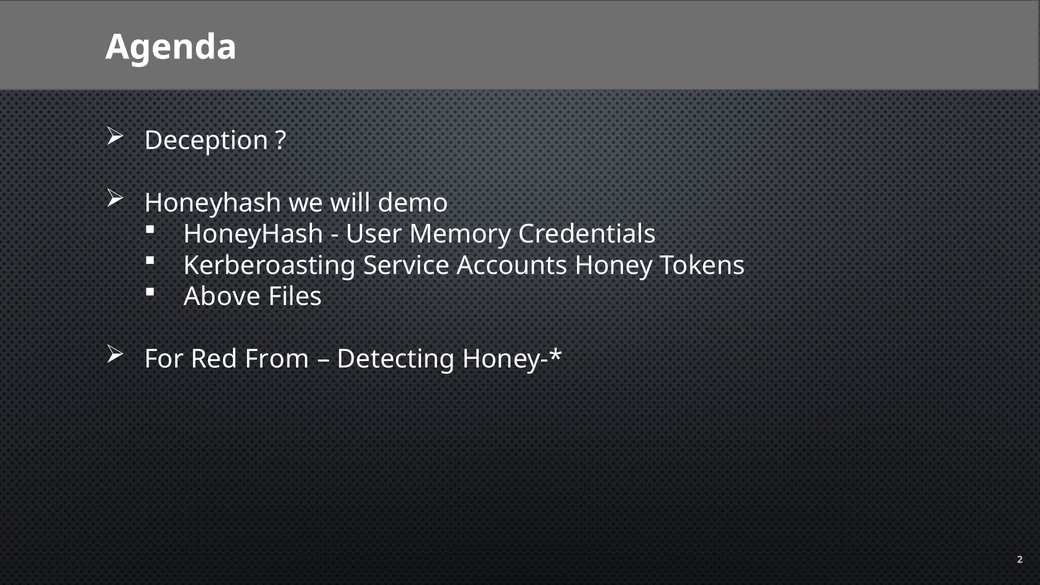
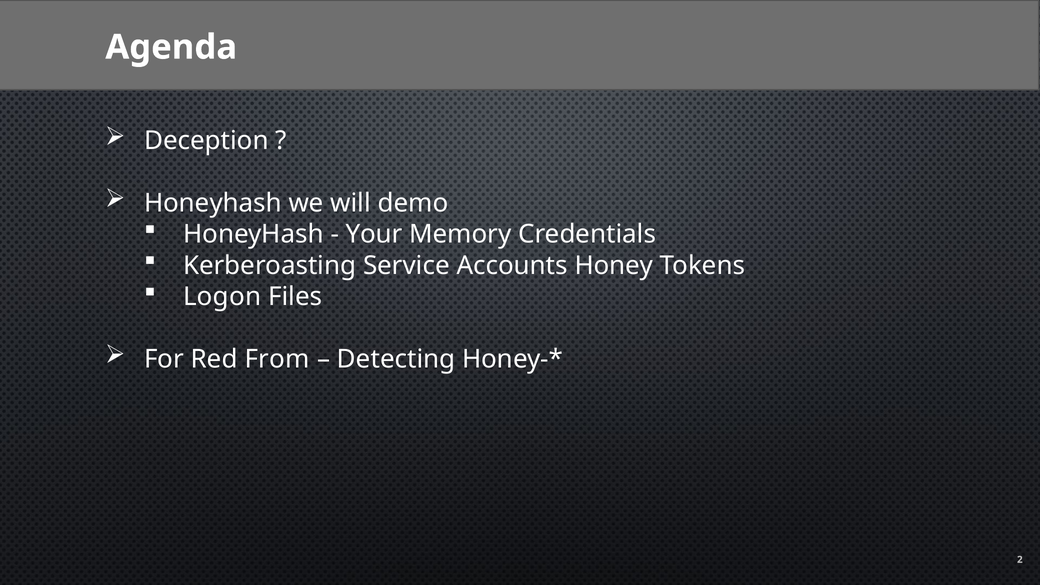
User: User -> Your (374, 234)
Above: Above -> Logon (222, 297)
